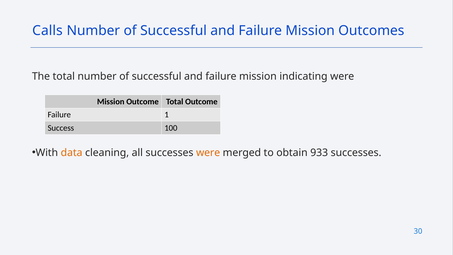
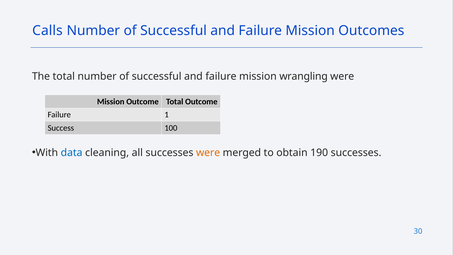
indicating: indicating -> wrangling (304, 76)
data colour: orange -> blue (72, 153)
933: 933 -> 190 (319, 153)
